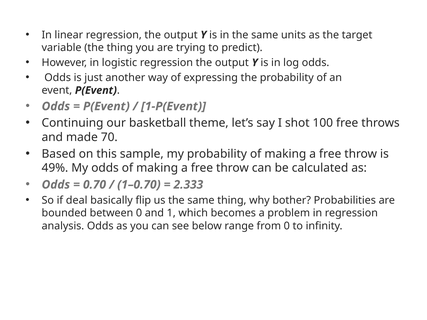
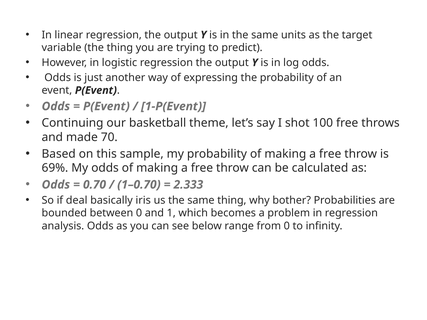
49%: 49% -> 69% (55, 168)
flip: flip -> iris (143, 200)
